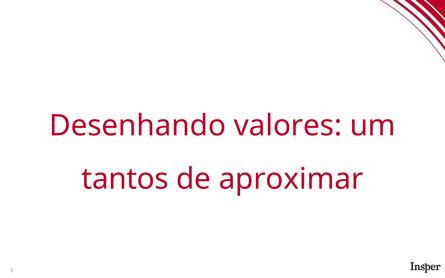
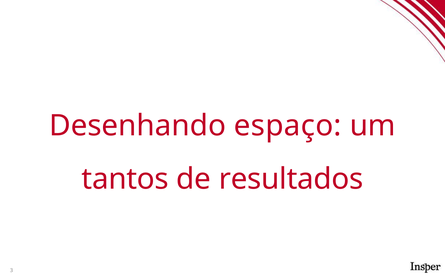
valores: valores -> espaço (288, 126)
aproximar: aproximar -> resultados (291, 179)
